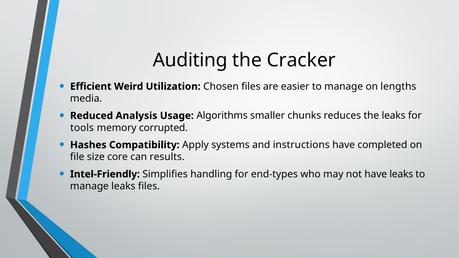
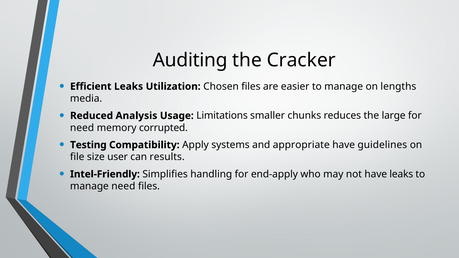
Efficient Weird: Weird -> Leaks (129, 87)
Algorithms: Algorithms -> Limitations (222, 116)
the leaks: leaks -> large (394, 116)
tools: tools -> need (82, 128)
Hashes: Hashes -> Testing (88, 145)
instructions: instructions -> appropriate (301, 145)
completed: completed -> guidelines (382, 145)
core: core -> user (118, 157)
end-types: end-types -> end-apply (274, 174)
manage leaks: leaks -> need (123, 186)
